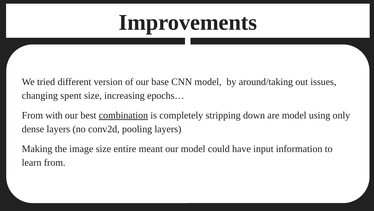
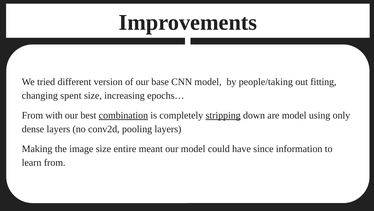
around/taking: around/taking -> people/taking (266, 82)
issues: issues -> fitting (323, 82)
stripping underline: none -> present (223, 115)
input: input -> since (263, 148)
